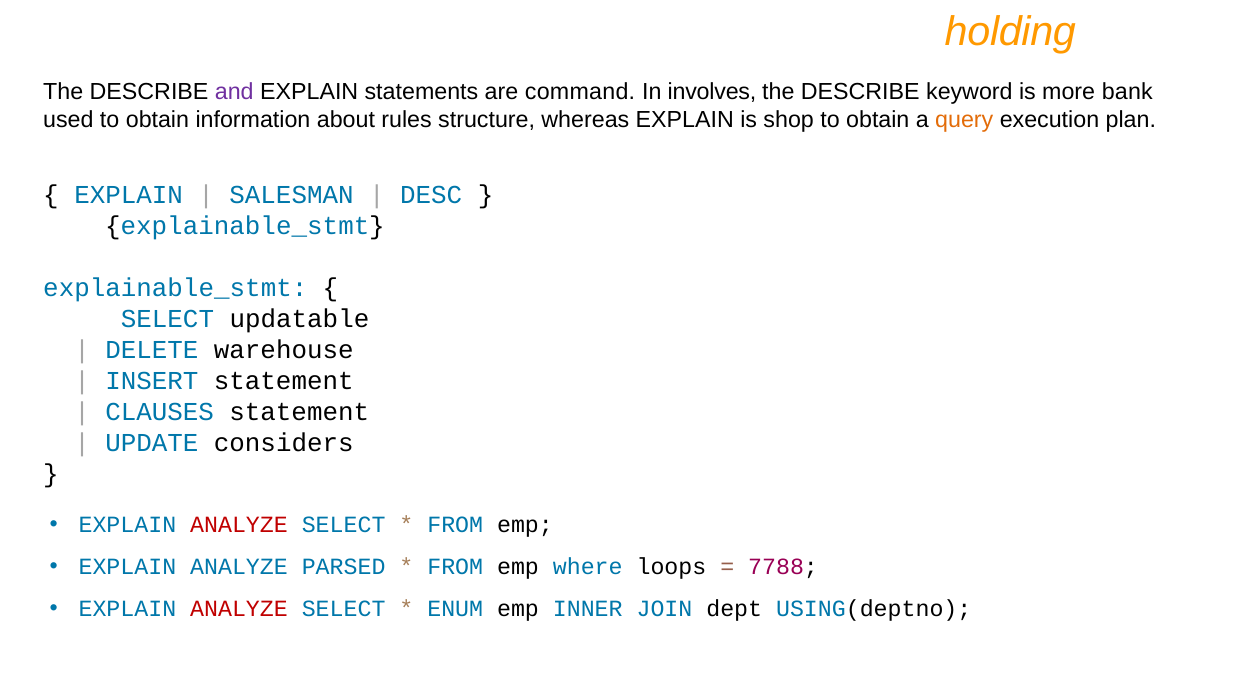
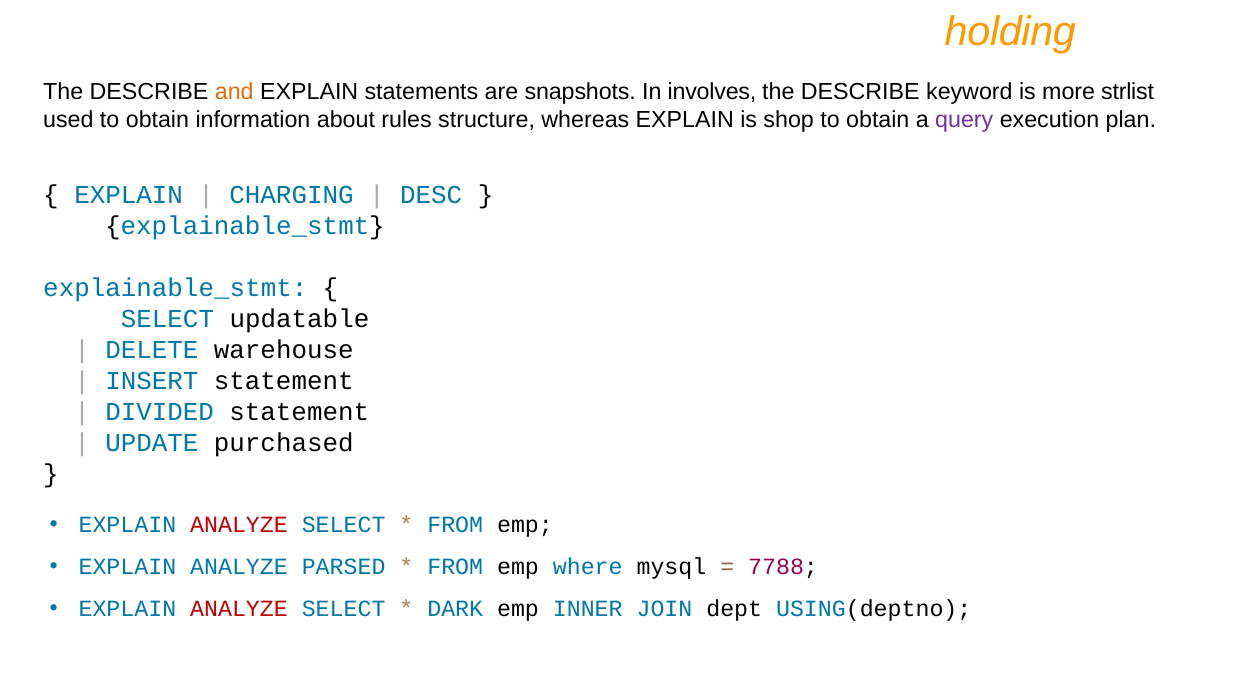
and colour: purple -> orange (234, 92)
command: command -> snapshots (580, 92)
bank: bank -> strlist (1128, 92)
query colour: orange -> purple (964, 120)
SALESMAN: SALESMAN -> CHARGING (292, 195)
CLAUSES: CLAUSES -> DIVIDED (160, 413)
considers: considers -> purchased (284, 444)
loops: loops -> mysql (671, 568)
ENUM: ENUM -> DARK (455, 609)
